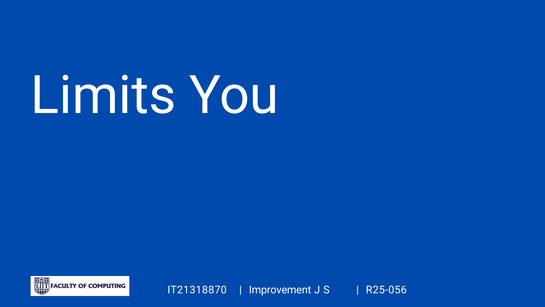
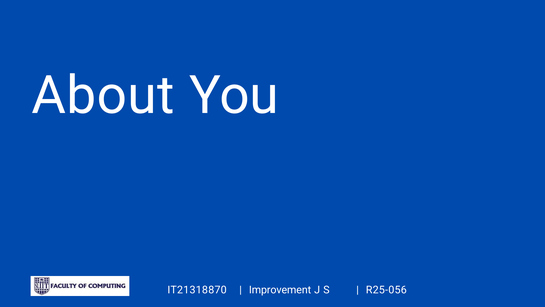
Limits: Limits -> About (103, 96)
